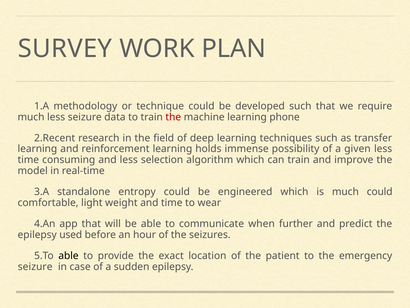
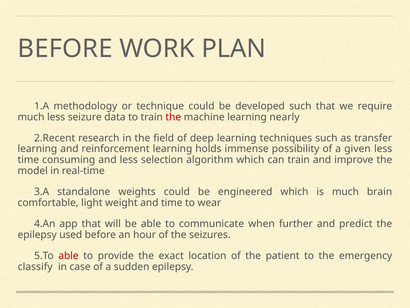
SURVEY: SURVEY -> BEFORE (65, 49)
phone: phone -> nearly (284, 117)
entropy: entropy -> weights (137, 192)
much could: could -> brain (380, 192)
able colour: black -> red (69, 255)
seizure: seizure -> classify (35, 266)
